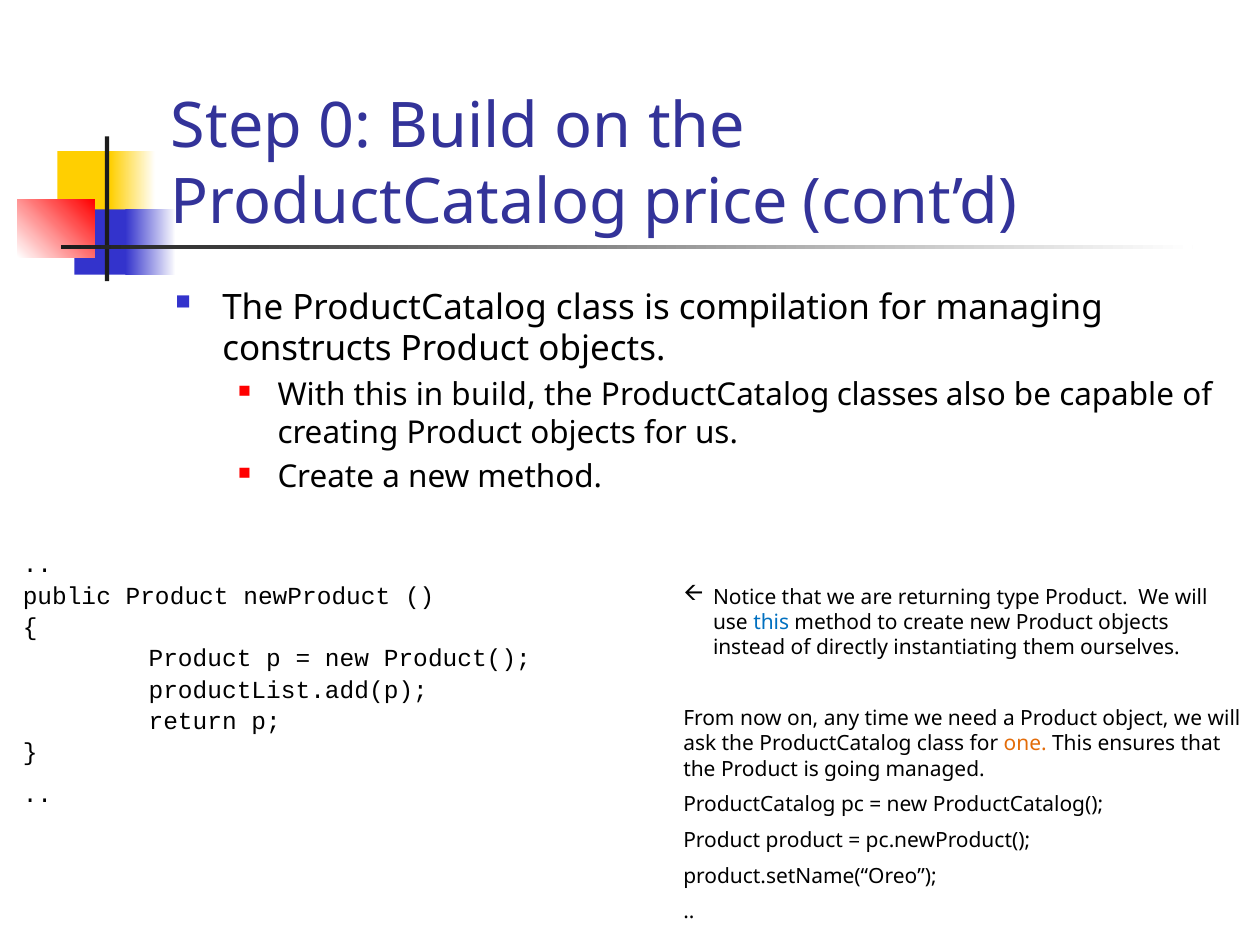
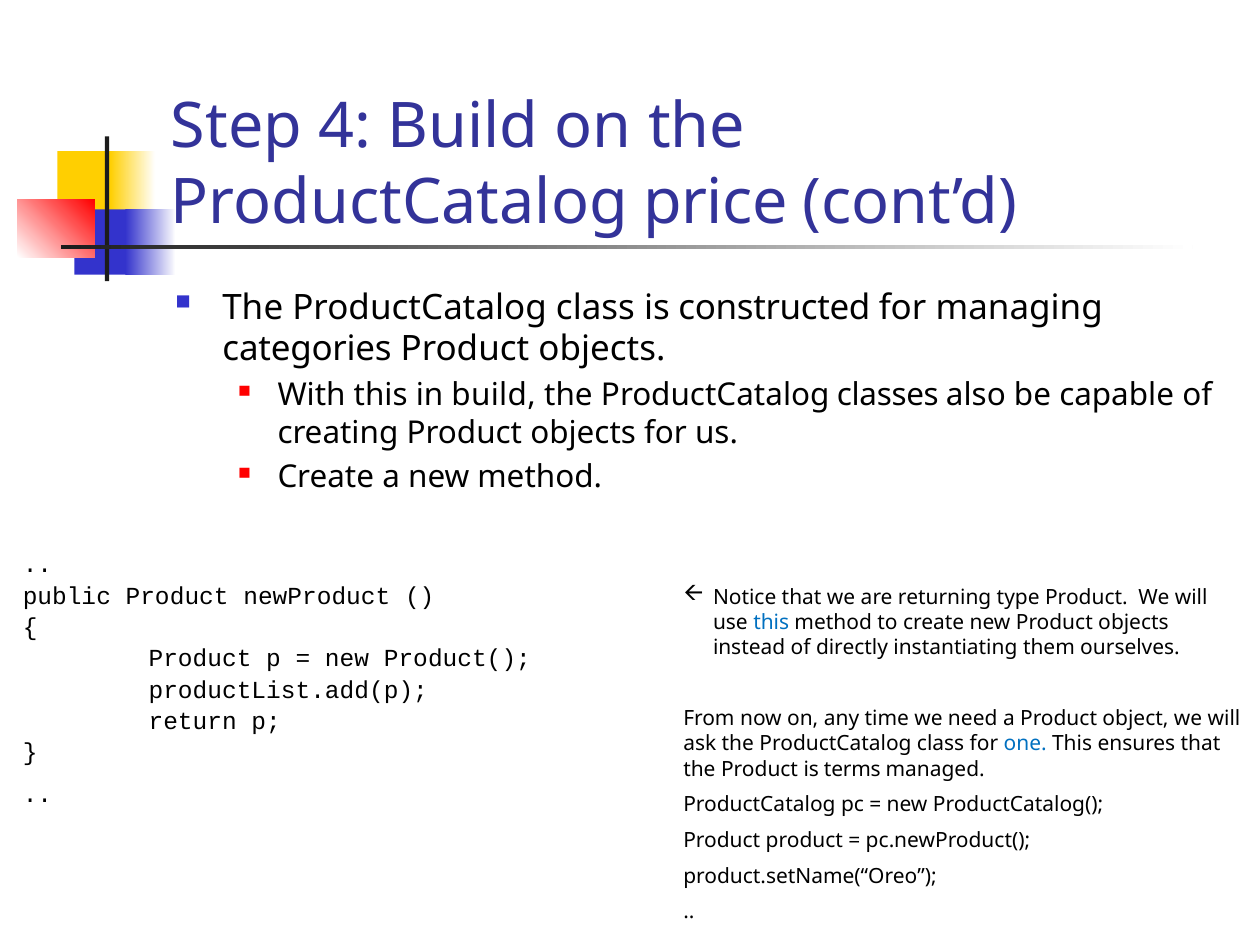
0: 0 -> 4 (345, 127)
compilation: compilation -> constructed (774, 307)
constructs: constructs -> categories (307, 349)
one colour: orange -> blue (1025, 744)
going: going -> terms (852, 769)
